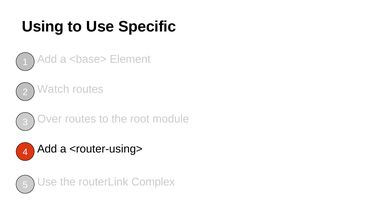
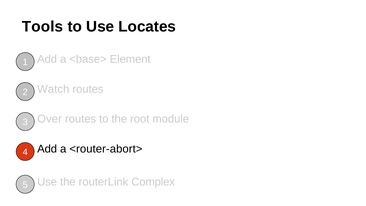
Using: Using -> Tools (43, 26)
Specific: Specific -> Locates (147, 26)
<router-using>: <router-using> -> <router-abort> (106, 149)
